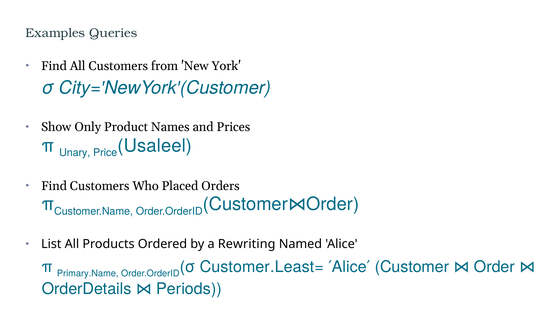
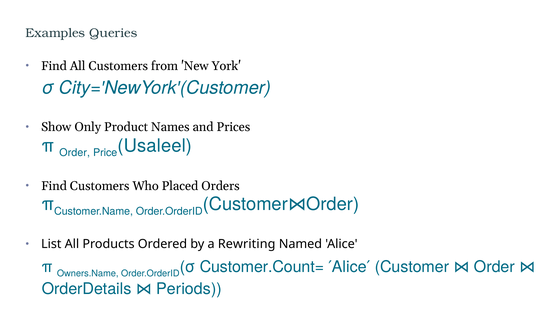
π Unary: Unary -> Order (75, 153)
Primary.Name: Primary.Name -> Owners.Name (88, 273)
Customer.Least=: Customer.Least= -> Customer.Count= (262, 267)
